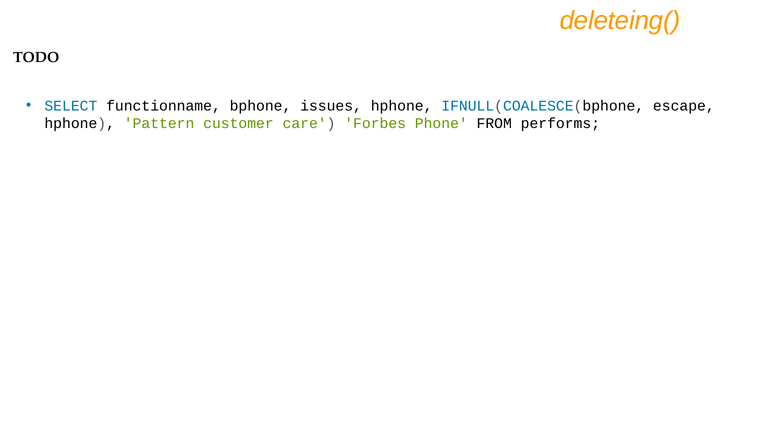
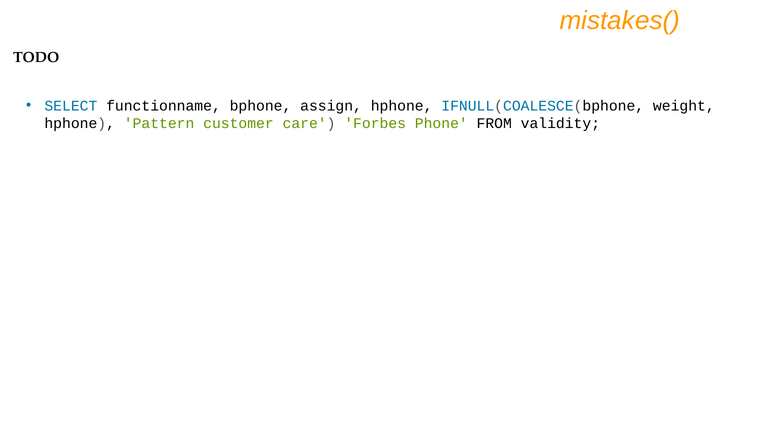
deleteing(: deleteing( -> mistakes( (620, 20)
issues: issues -> assign (331, 106)
escape: escape -> weight (684, 106)
performs: performs -> validity (560, 124)
